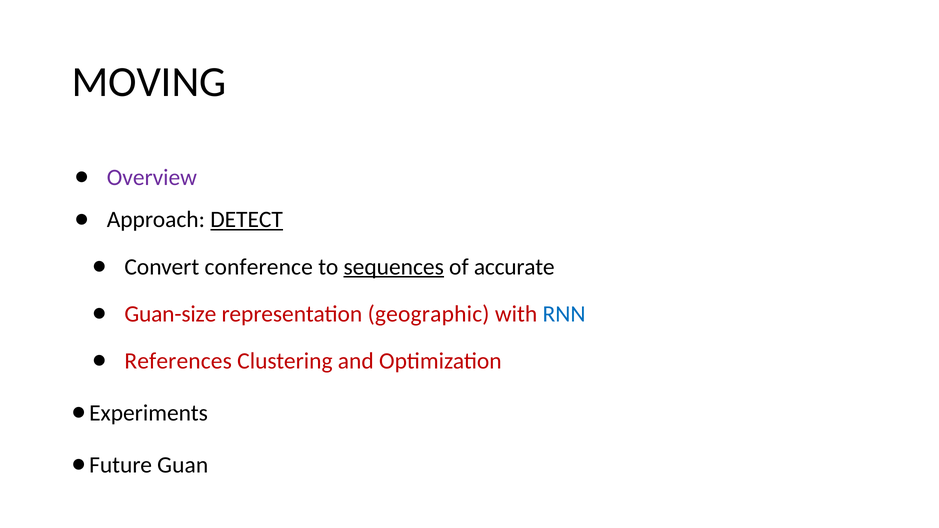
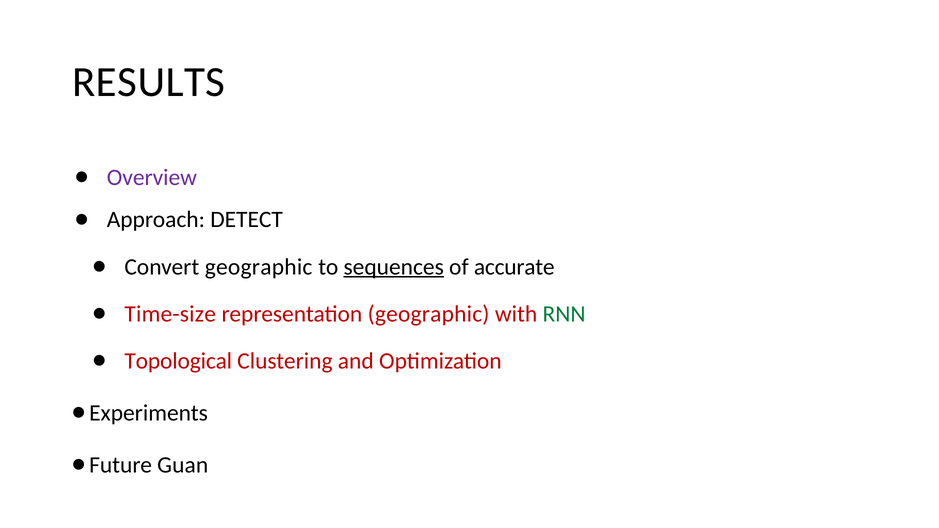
MOVING: MOVING -> RESULTS (149, 82)
DETECT underline: present -> none (247, 220)
Convert conference: conference -> geographic (259, 267)
Guan-size: Guan-size -> Time-size (170, 314)
RNN colour: blue -> green (564, 314)
References: References -> Topological (178, 361)
